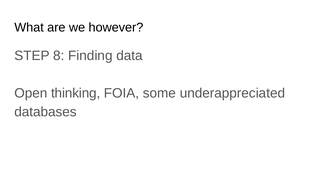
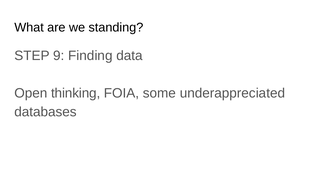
however: however -> standing (116, 28)
8: 8 -> 9 (59, 56)
